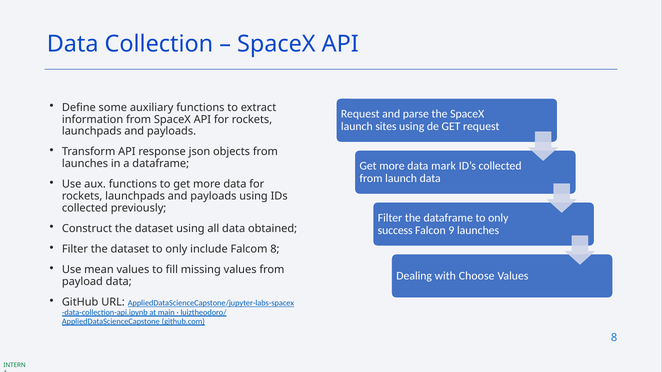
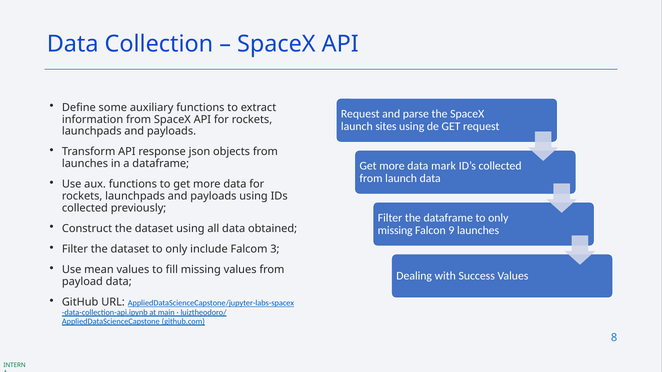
success: success -> missing (395, 231)
Falcom 8: 8 -> 3 (275, 249)
Choose: Choose -> Success (477, 276)
